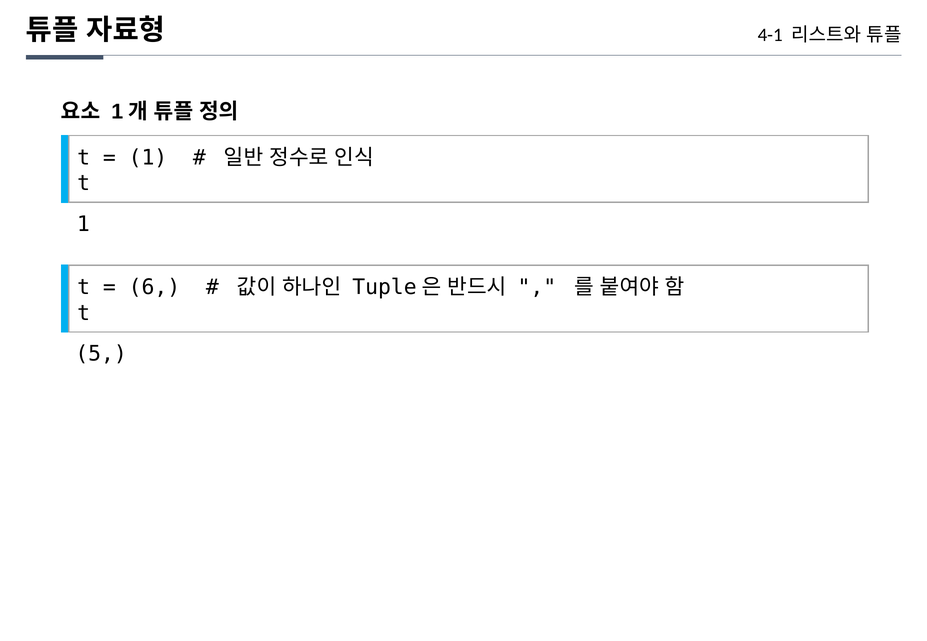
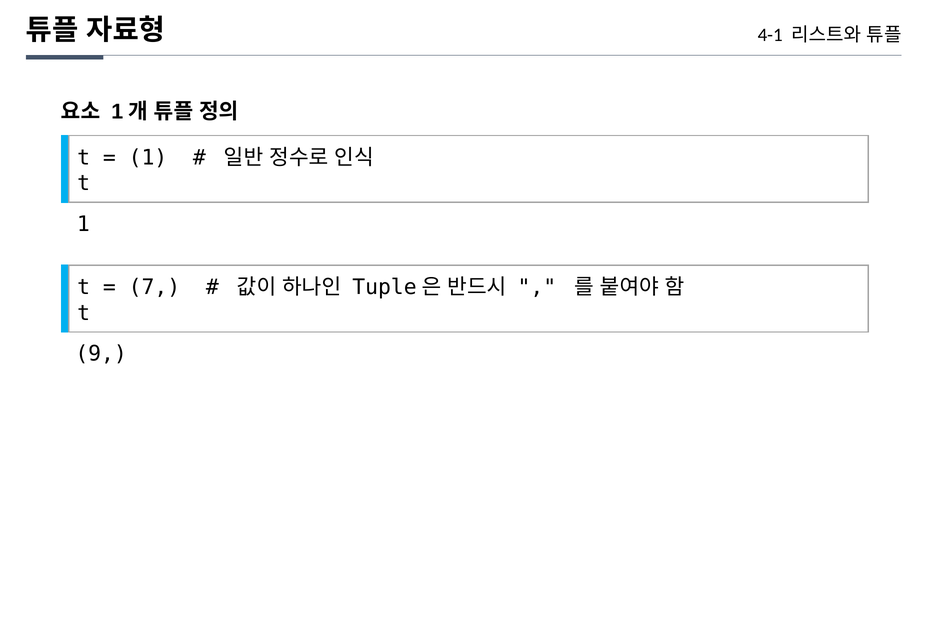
6: 6 -> 7 (154, 288)
5: 5 -> 9 (101, 354)
